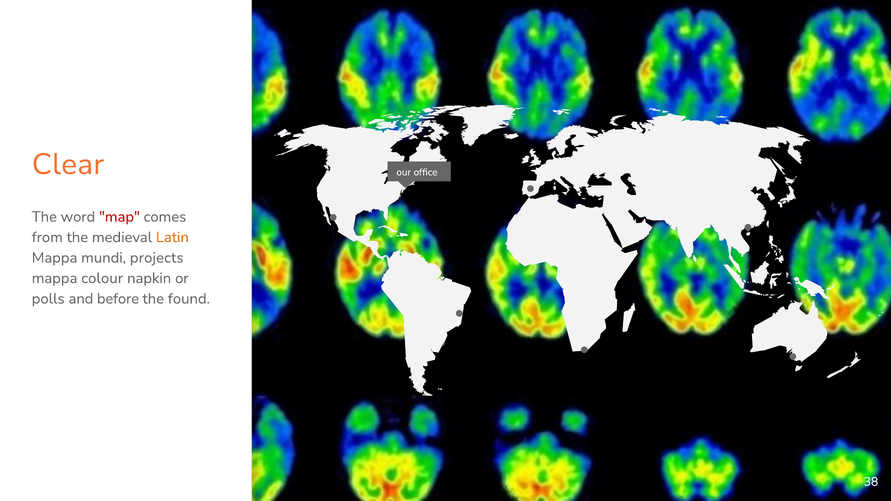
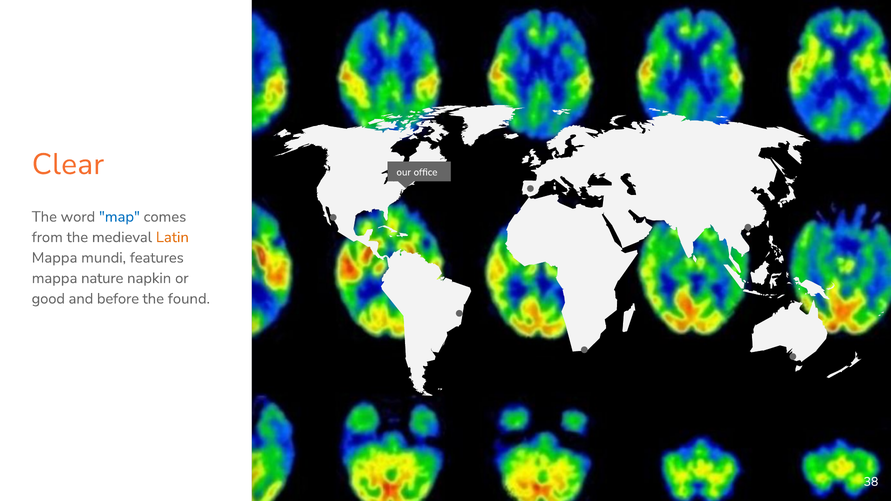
map colour: red -> blue (119, 217)
projects: projects -> features (157, 258)
colour: colour -> nature (102, 278)
polls: polls -> good (48, 299)
